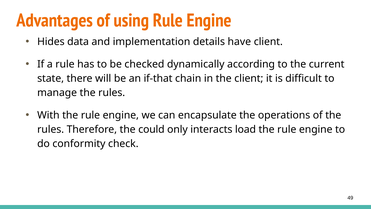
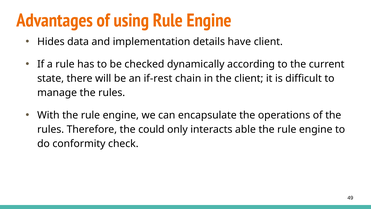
if-that: if-that -> if-rest (158, 78)
load: load -> able (245, 129)
